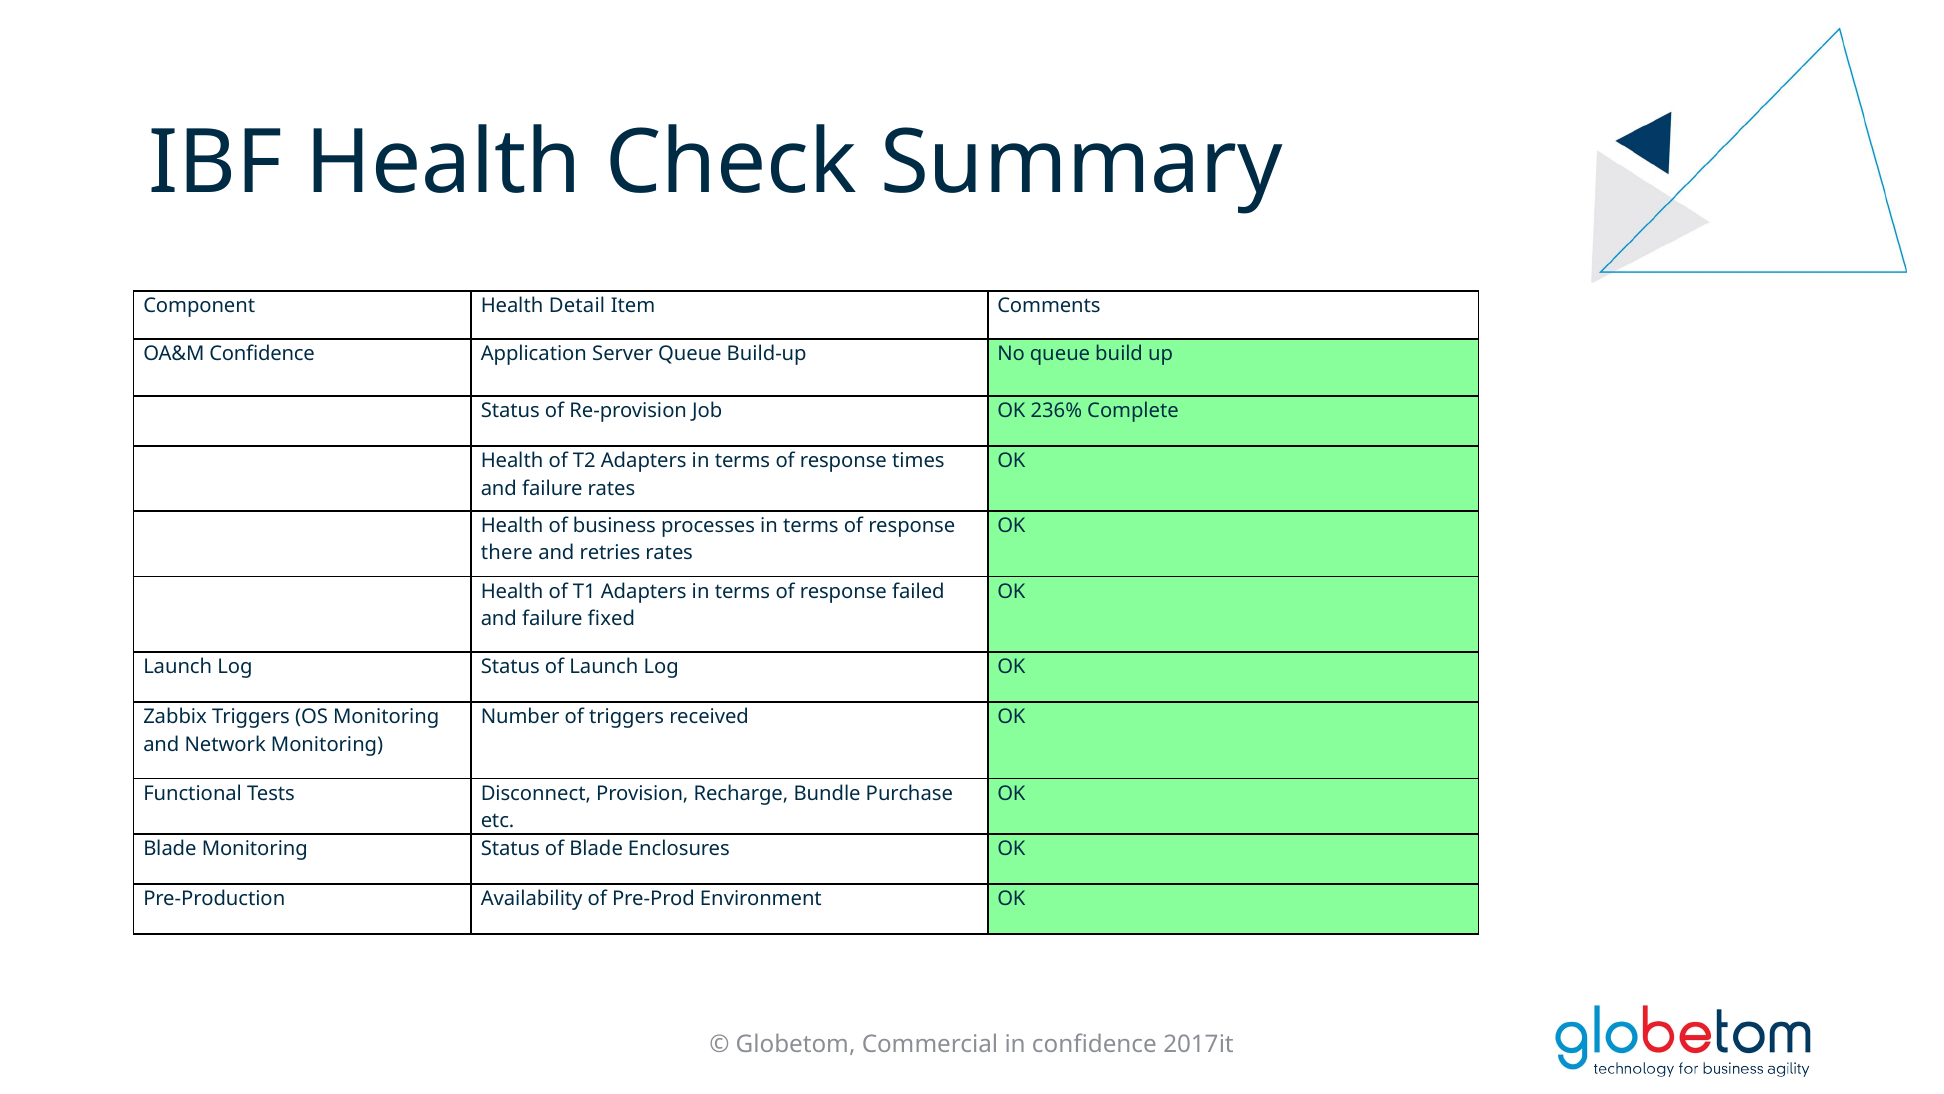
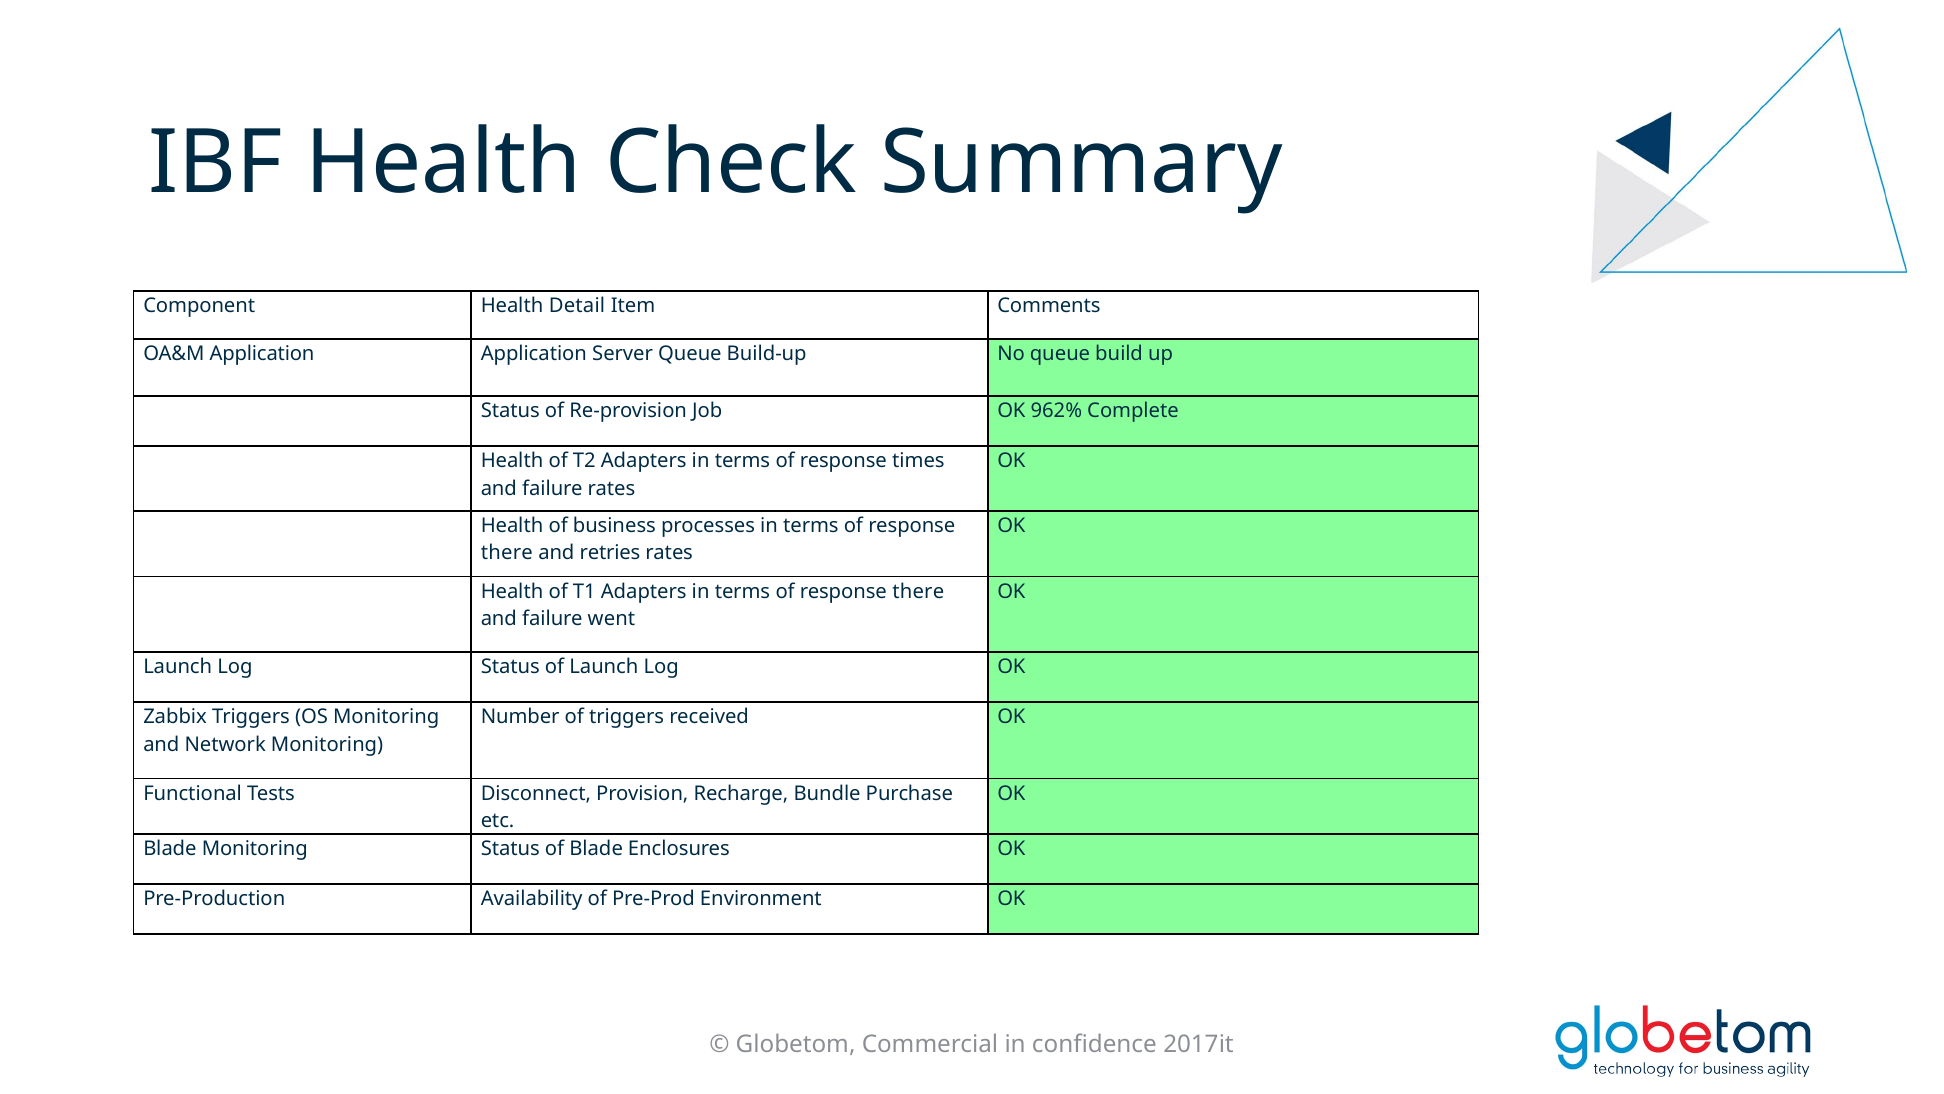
OA&M Confidence: Confidence -> Application (262, 354)
236%: 236% -> 962% (1056, 411)
failed: failed -> there (918, 591)
fixed: fixed -> went (611, 619)
